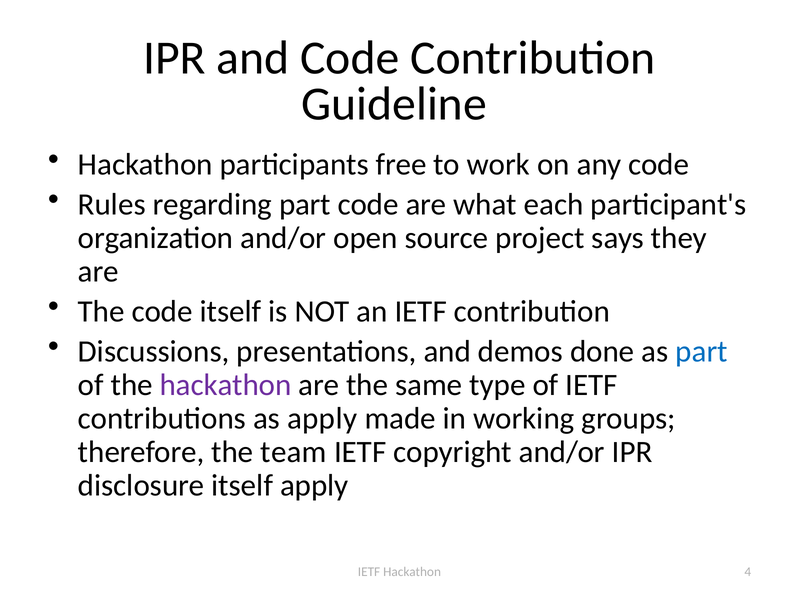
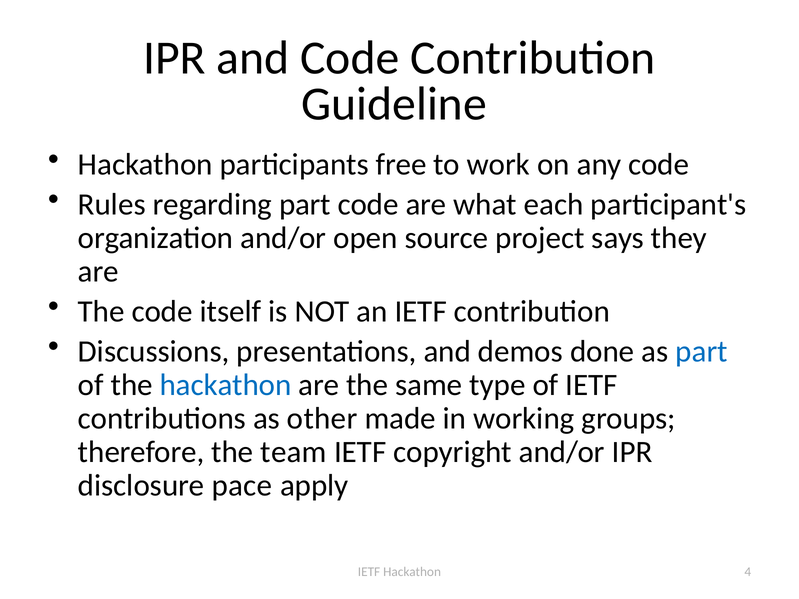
hackathon colour: purple -> blue (226, 385)
as apply: apply -> other (322, 419)
disclosure itself: itself -> pace (242, 486)
